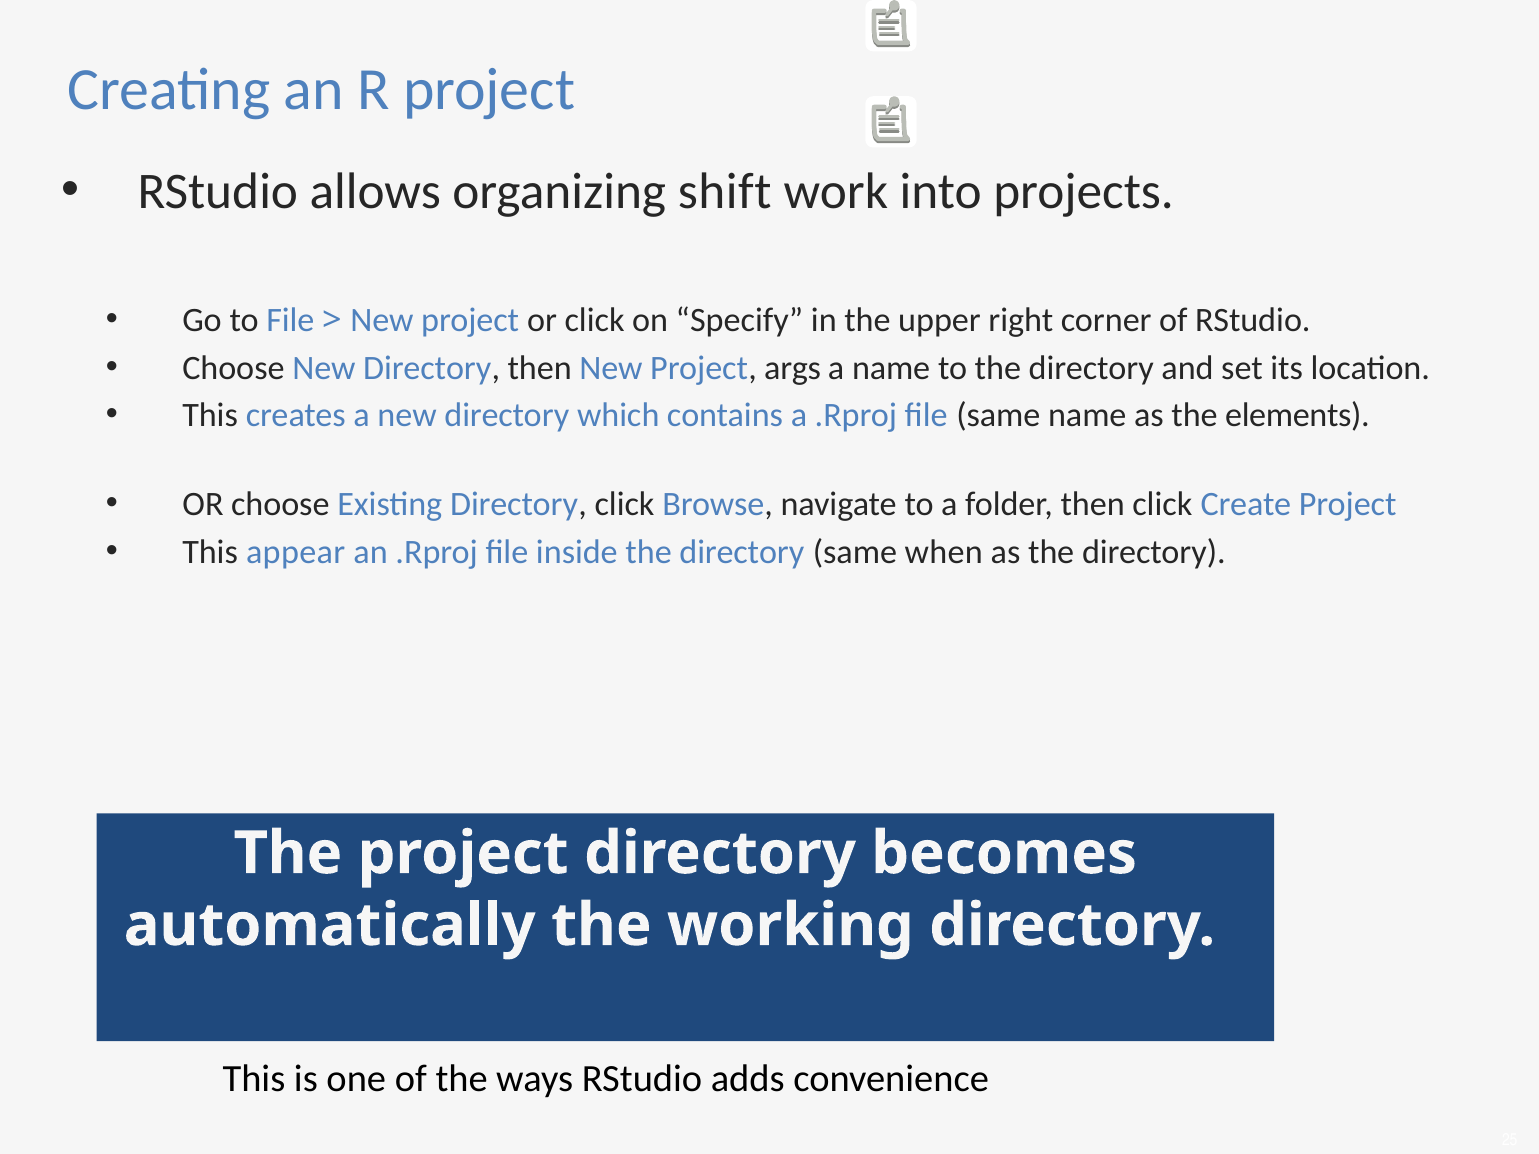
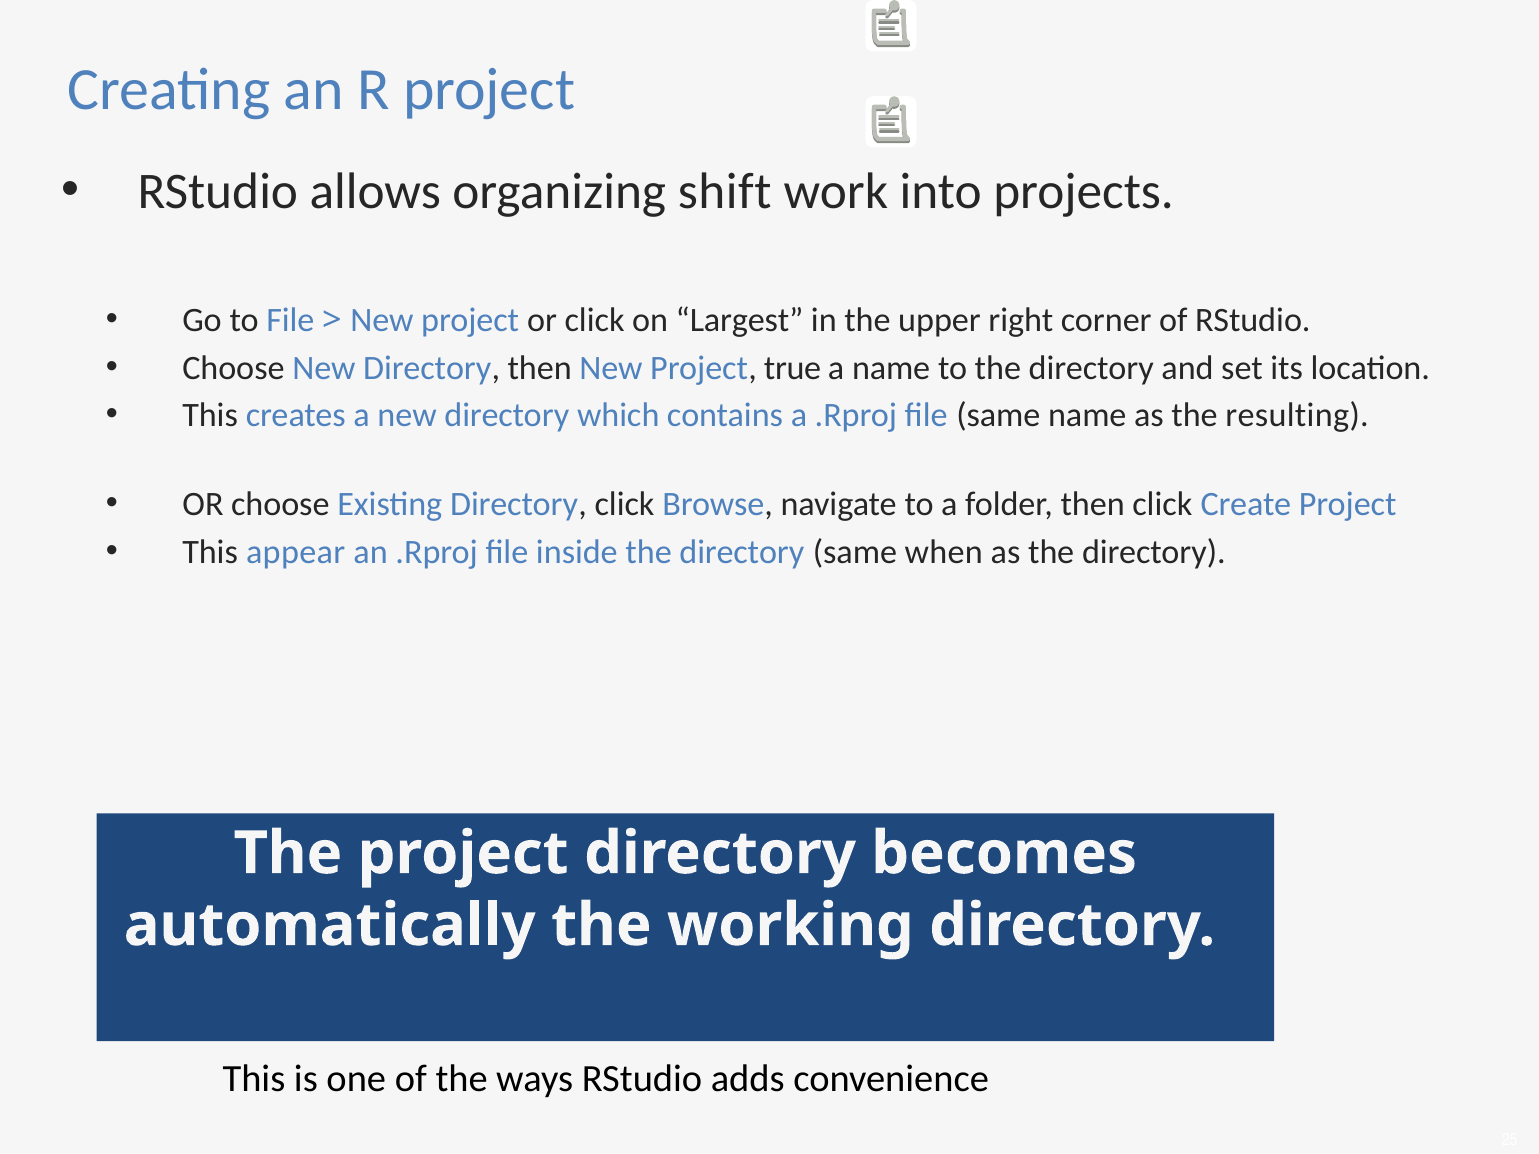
Specify: Specify -> Largest (740, 320)
args: args -> true (793, 368)
elements: elements -> resulting (1297, 416)
